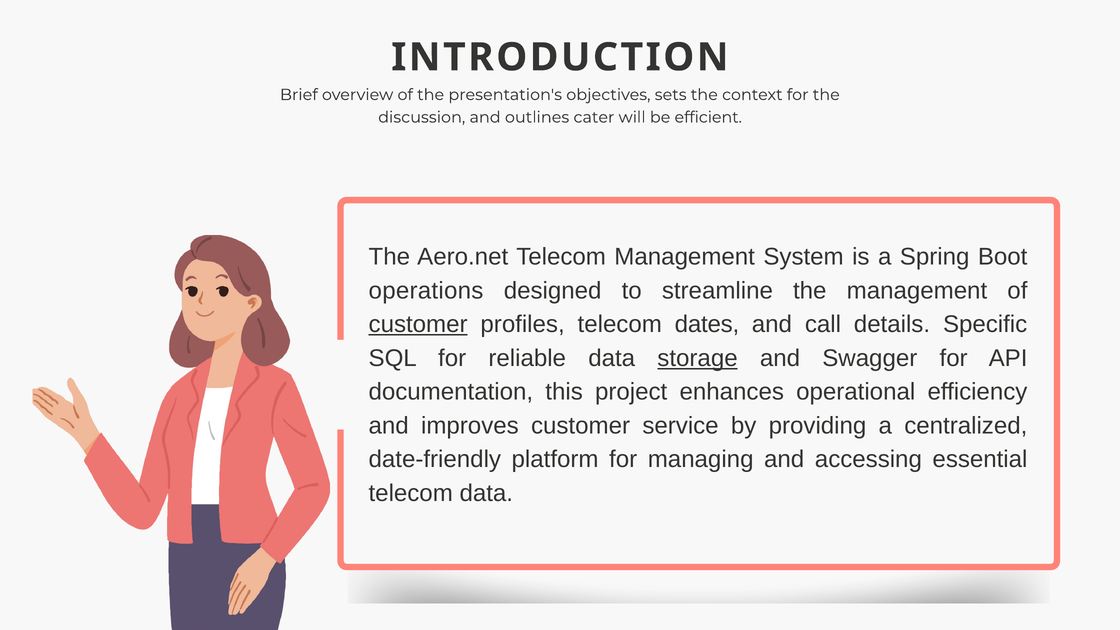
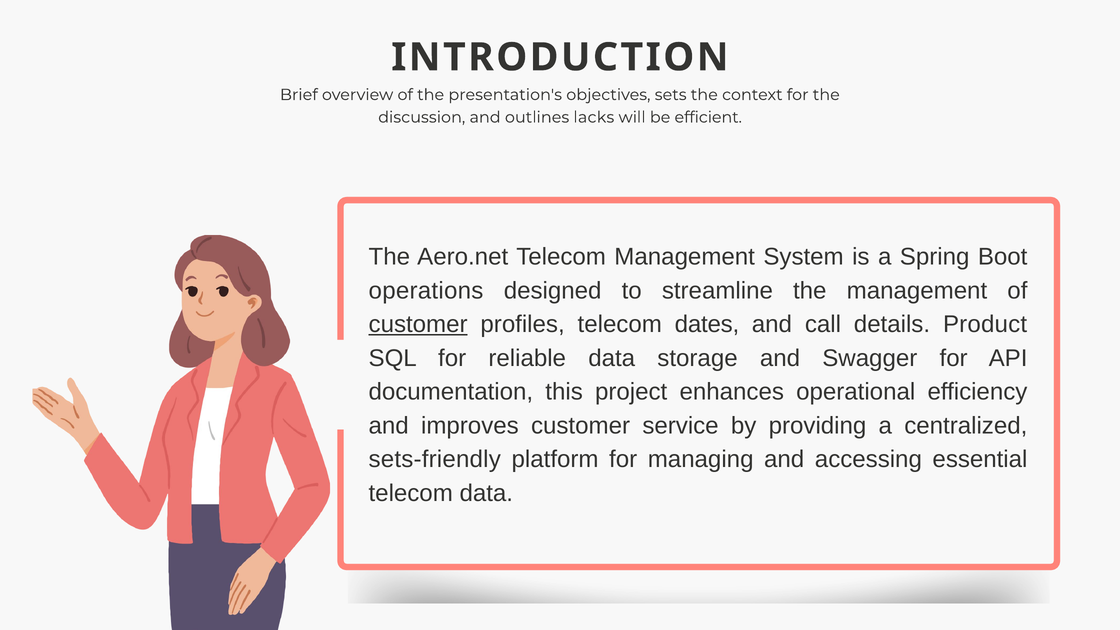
cater: cater -> lacks (594, 117)
Specific: Specific -> Product (985, 324)
storage underline: present -> none (698, 358)
date-friendly: date-friendly -> sets-friendly (435, 460)
